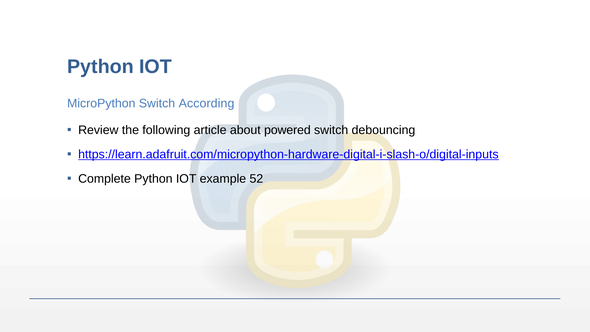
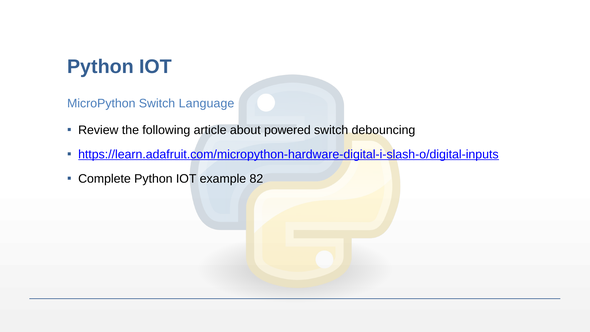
According: According -> Language (207, 103)
52: 52 -> 82 (256, 179)
